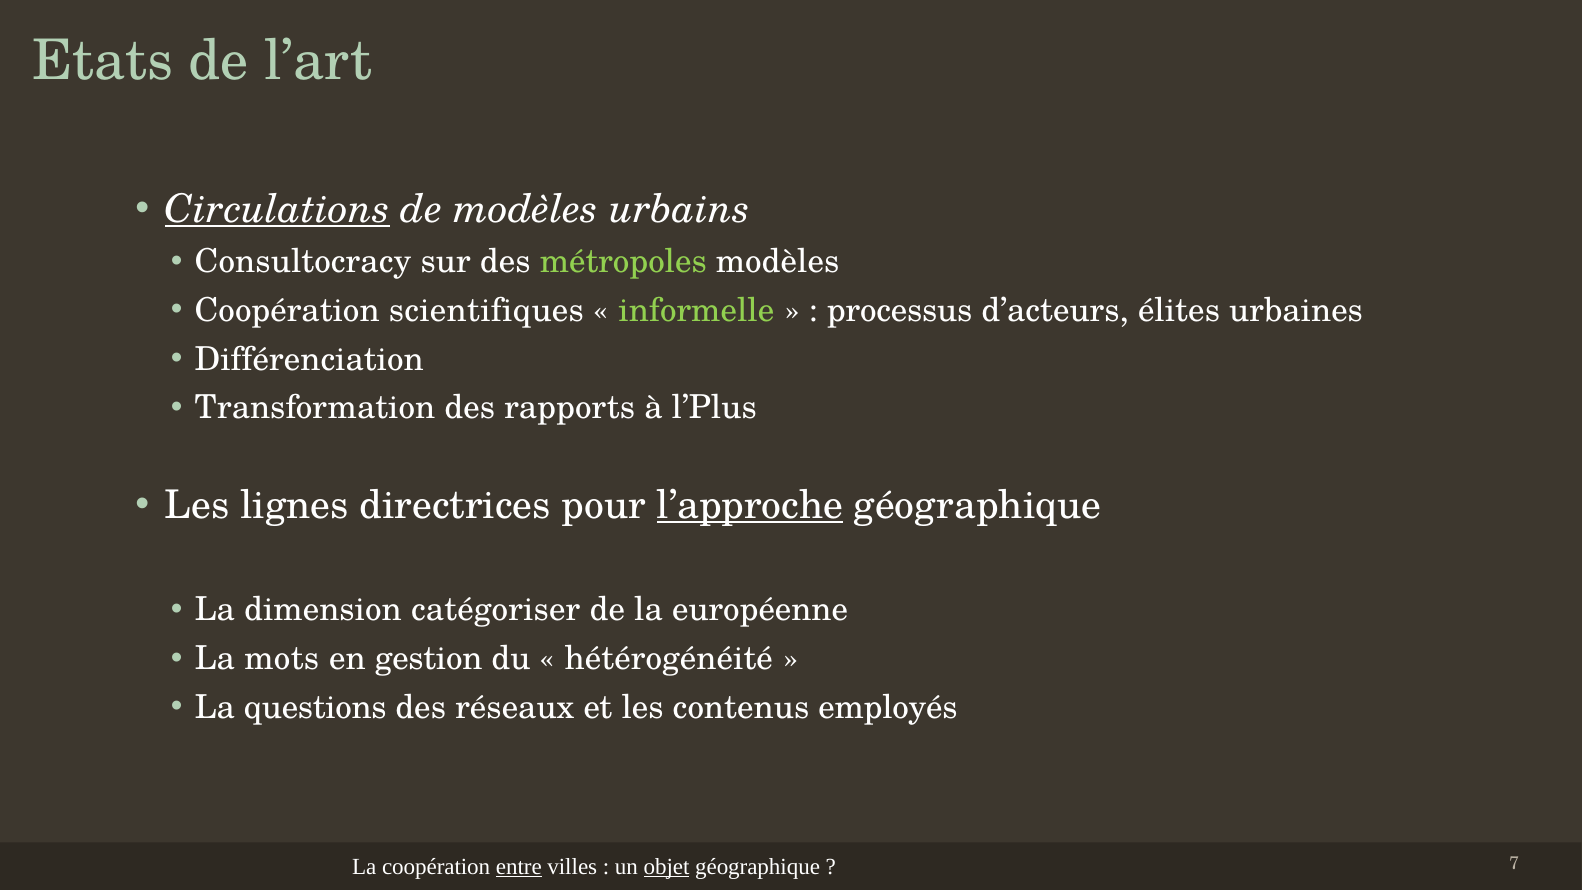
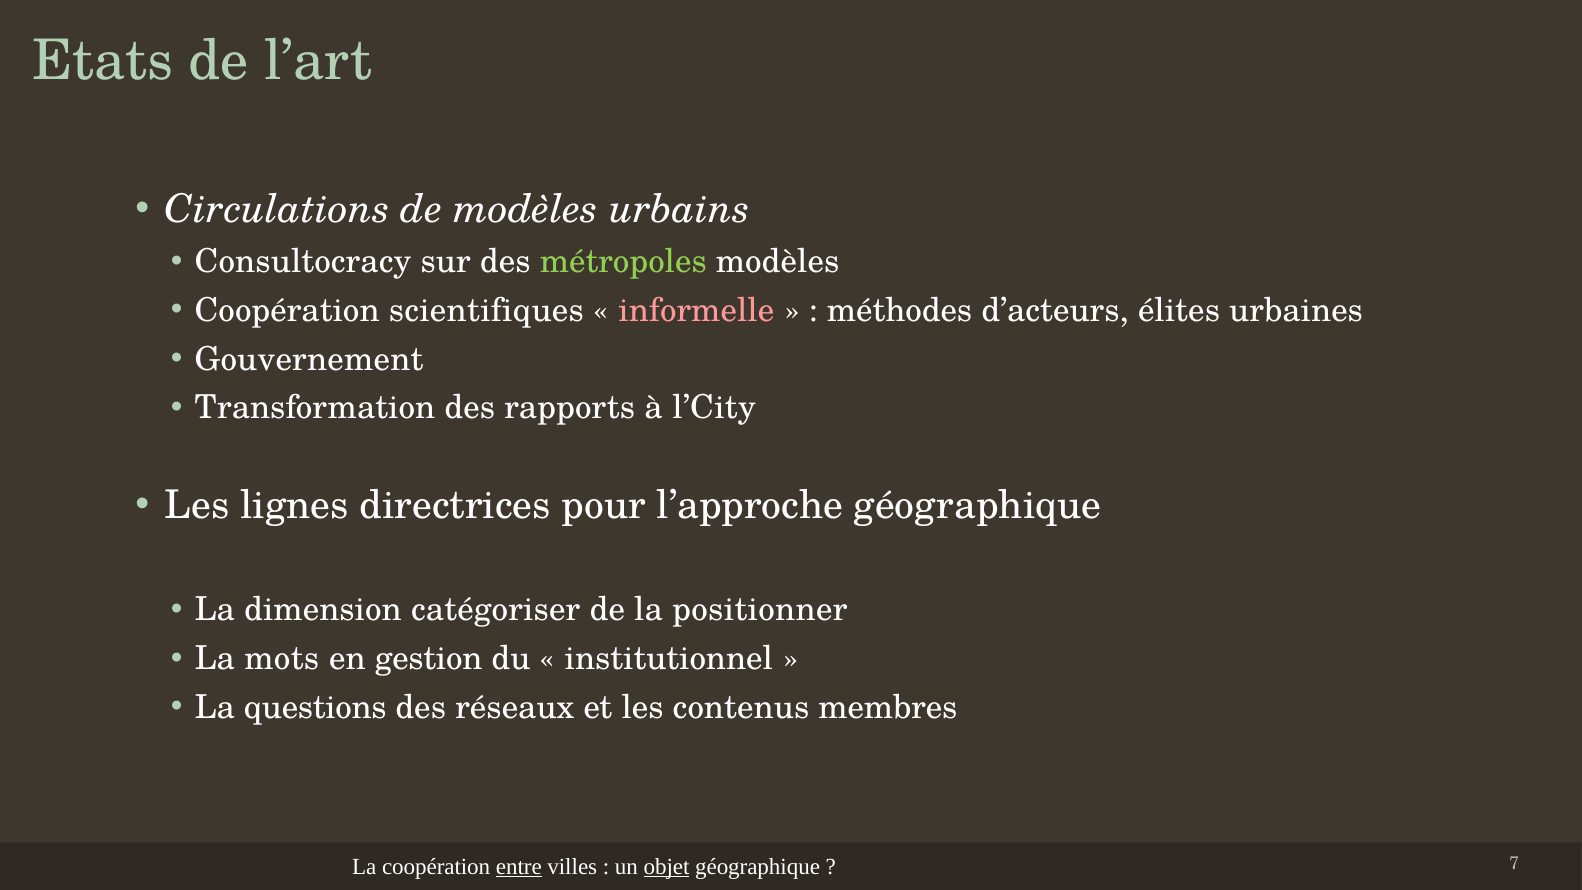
Circulations underline: present -> none (277, 209)
informelle colour: light green -> pink (696, 310)
processus: processus -> méthodes (900, 310)
Différenciation: Différenciation -> Gouvernement (309, 359)
l’Plus: l’Plus -> l’City (714, 408)
l’approche underline: present -> none (750, 505)
européenne: européenne -> positionner (760, 610)
hétérogénéité: hétérogénéité -> institutionnel (669, 659)
employés: employés -> membres (888, 707)
